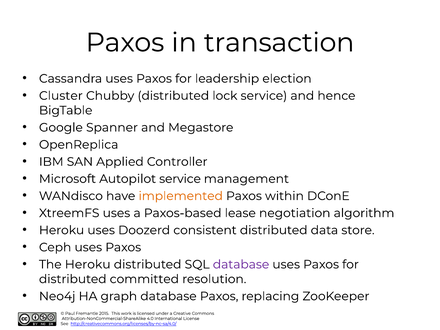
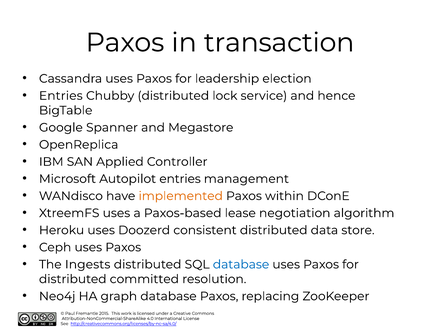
Cluster: Cluster -> Entries (61, 96)
Autopilot service: service -> entries (180, 179)
The Heroku: Heroku -> Ingests (88, 264)
database colour: purple -> blue (241, 264)
